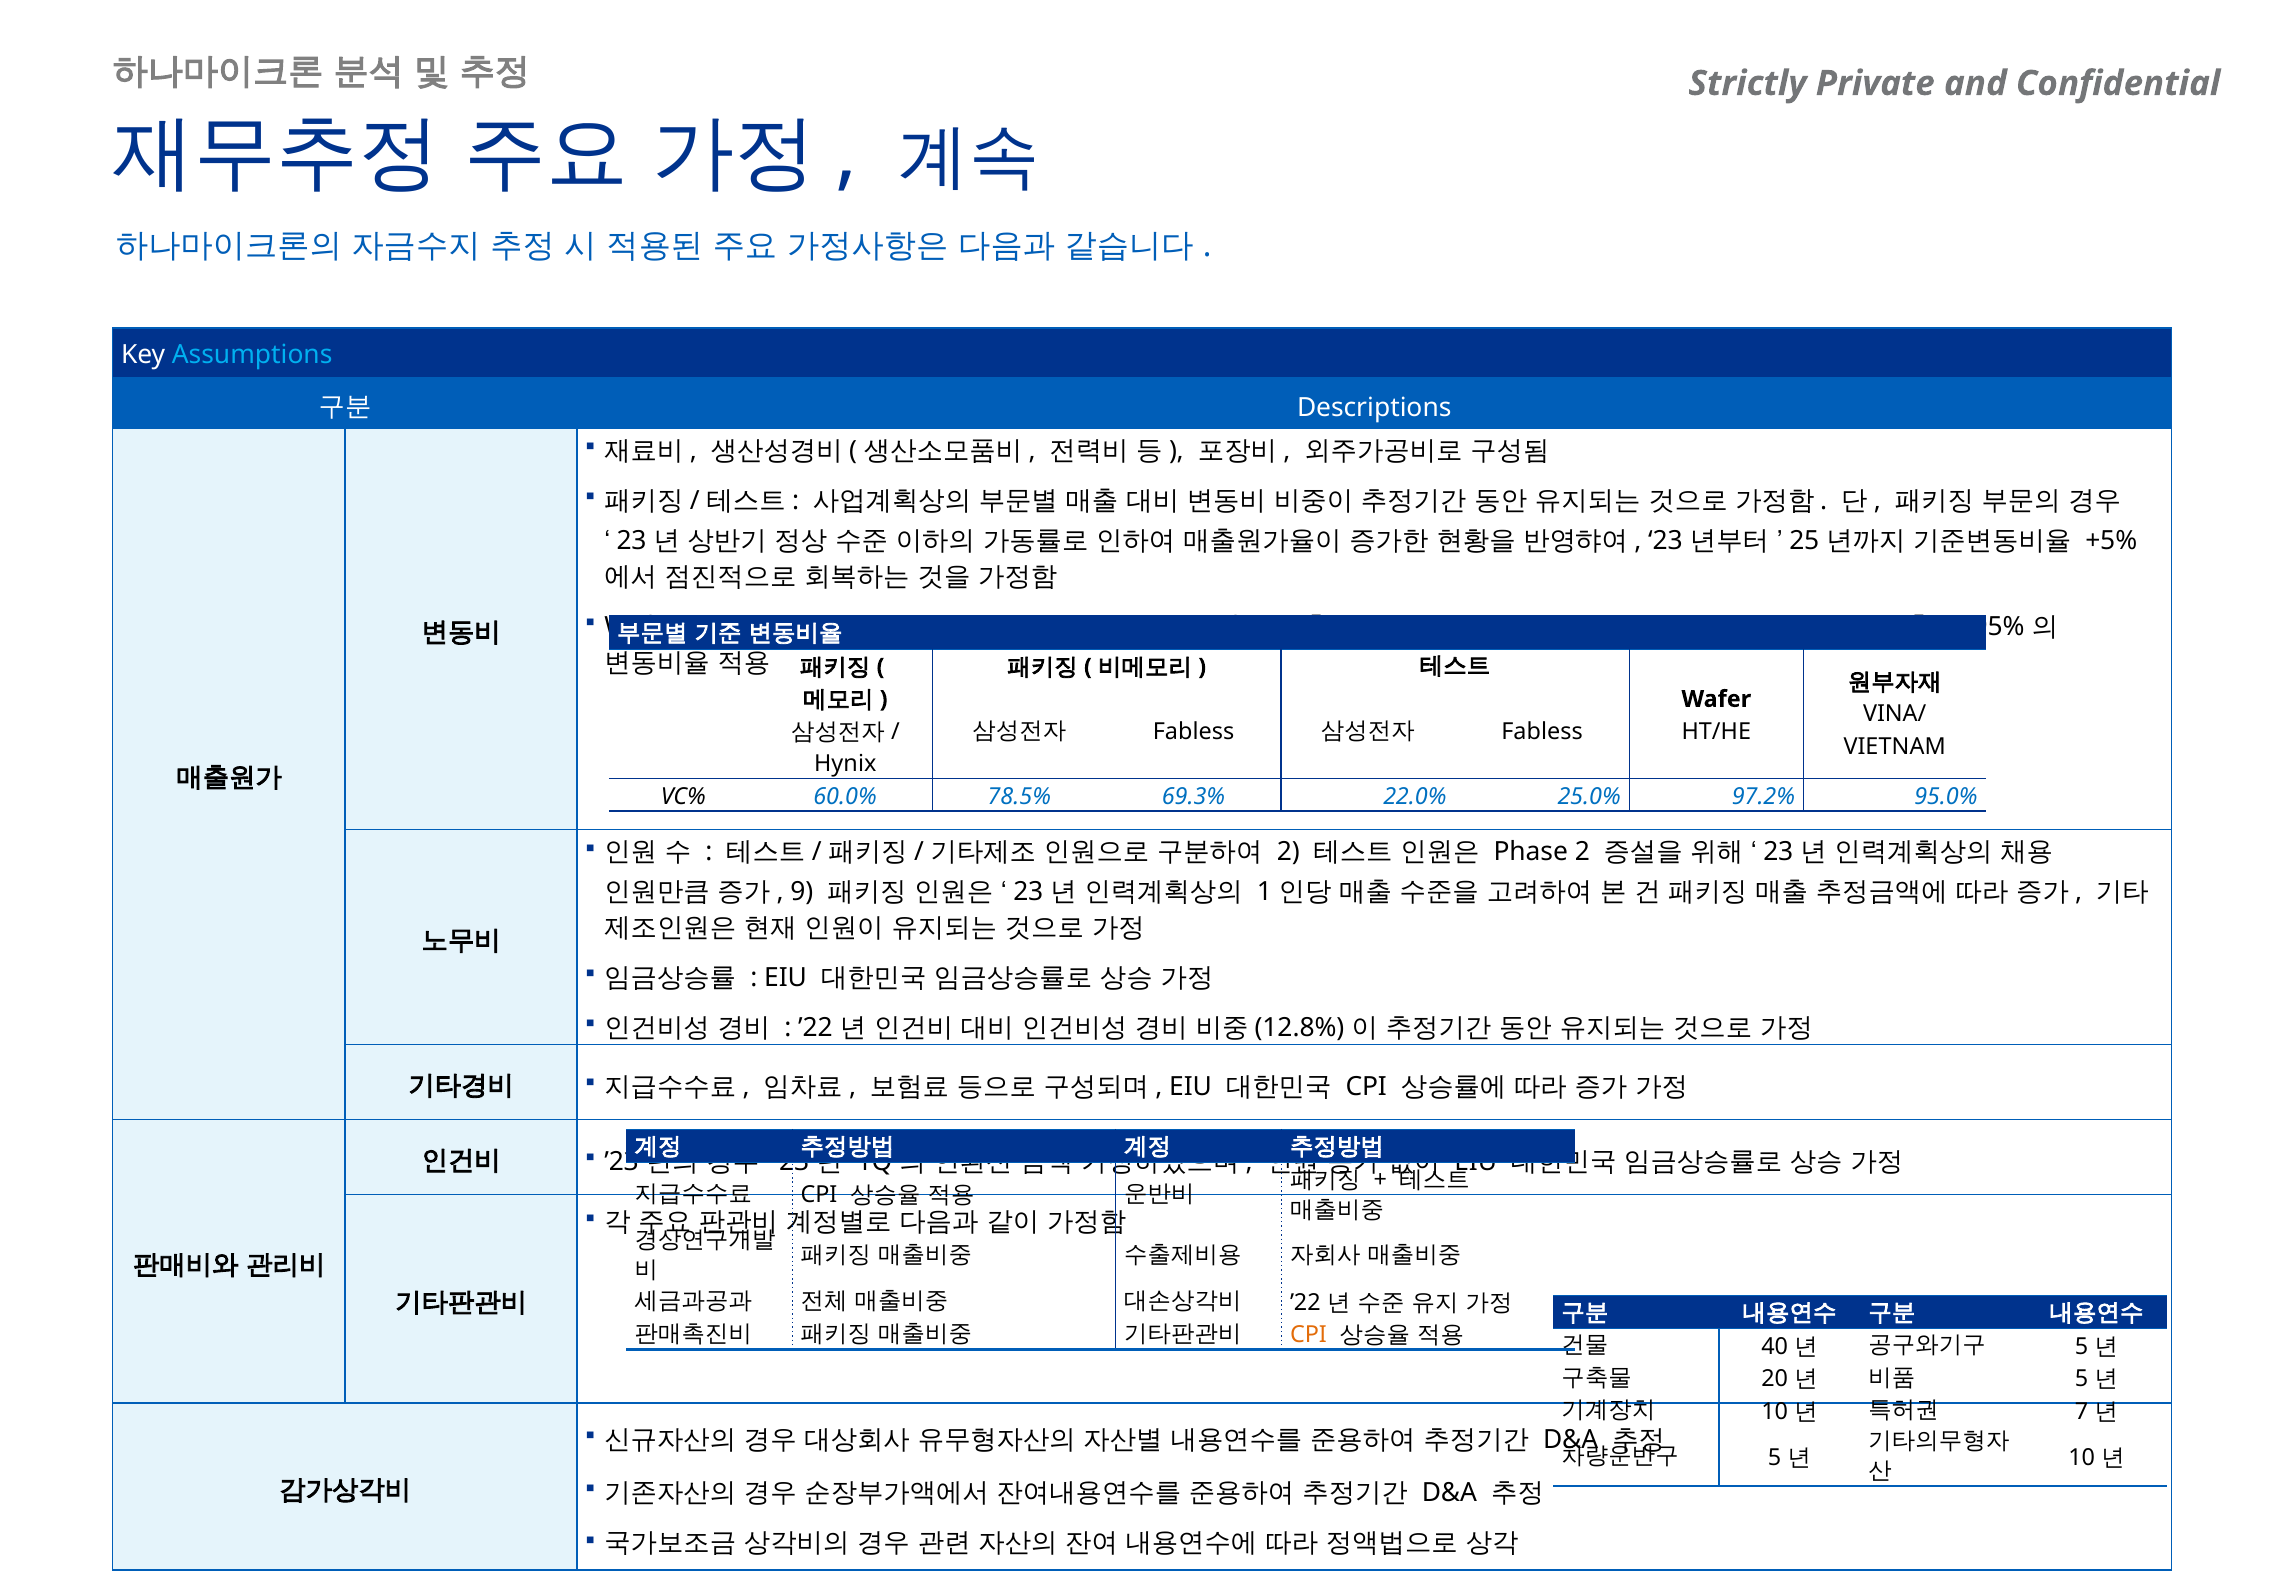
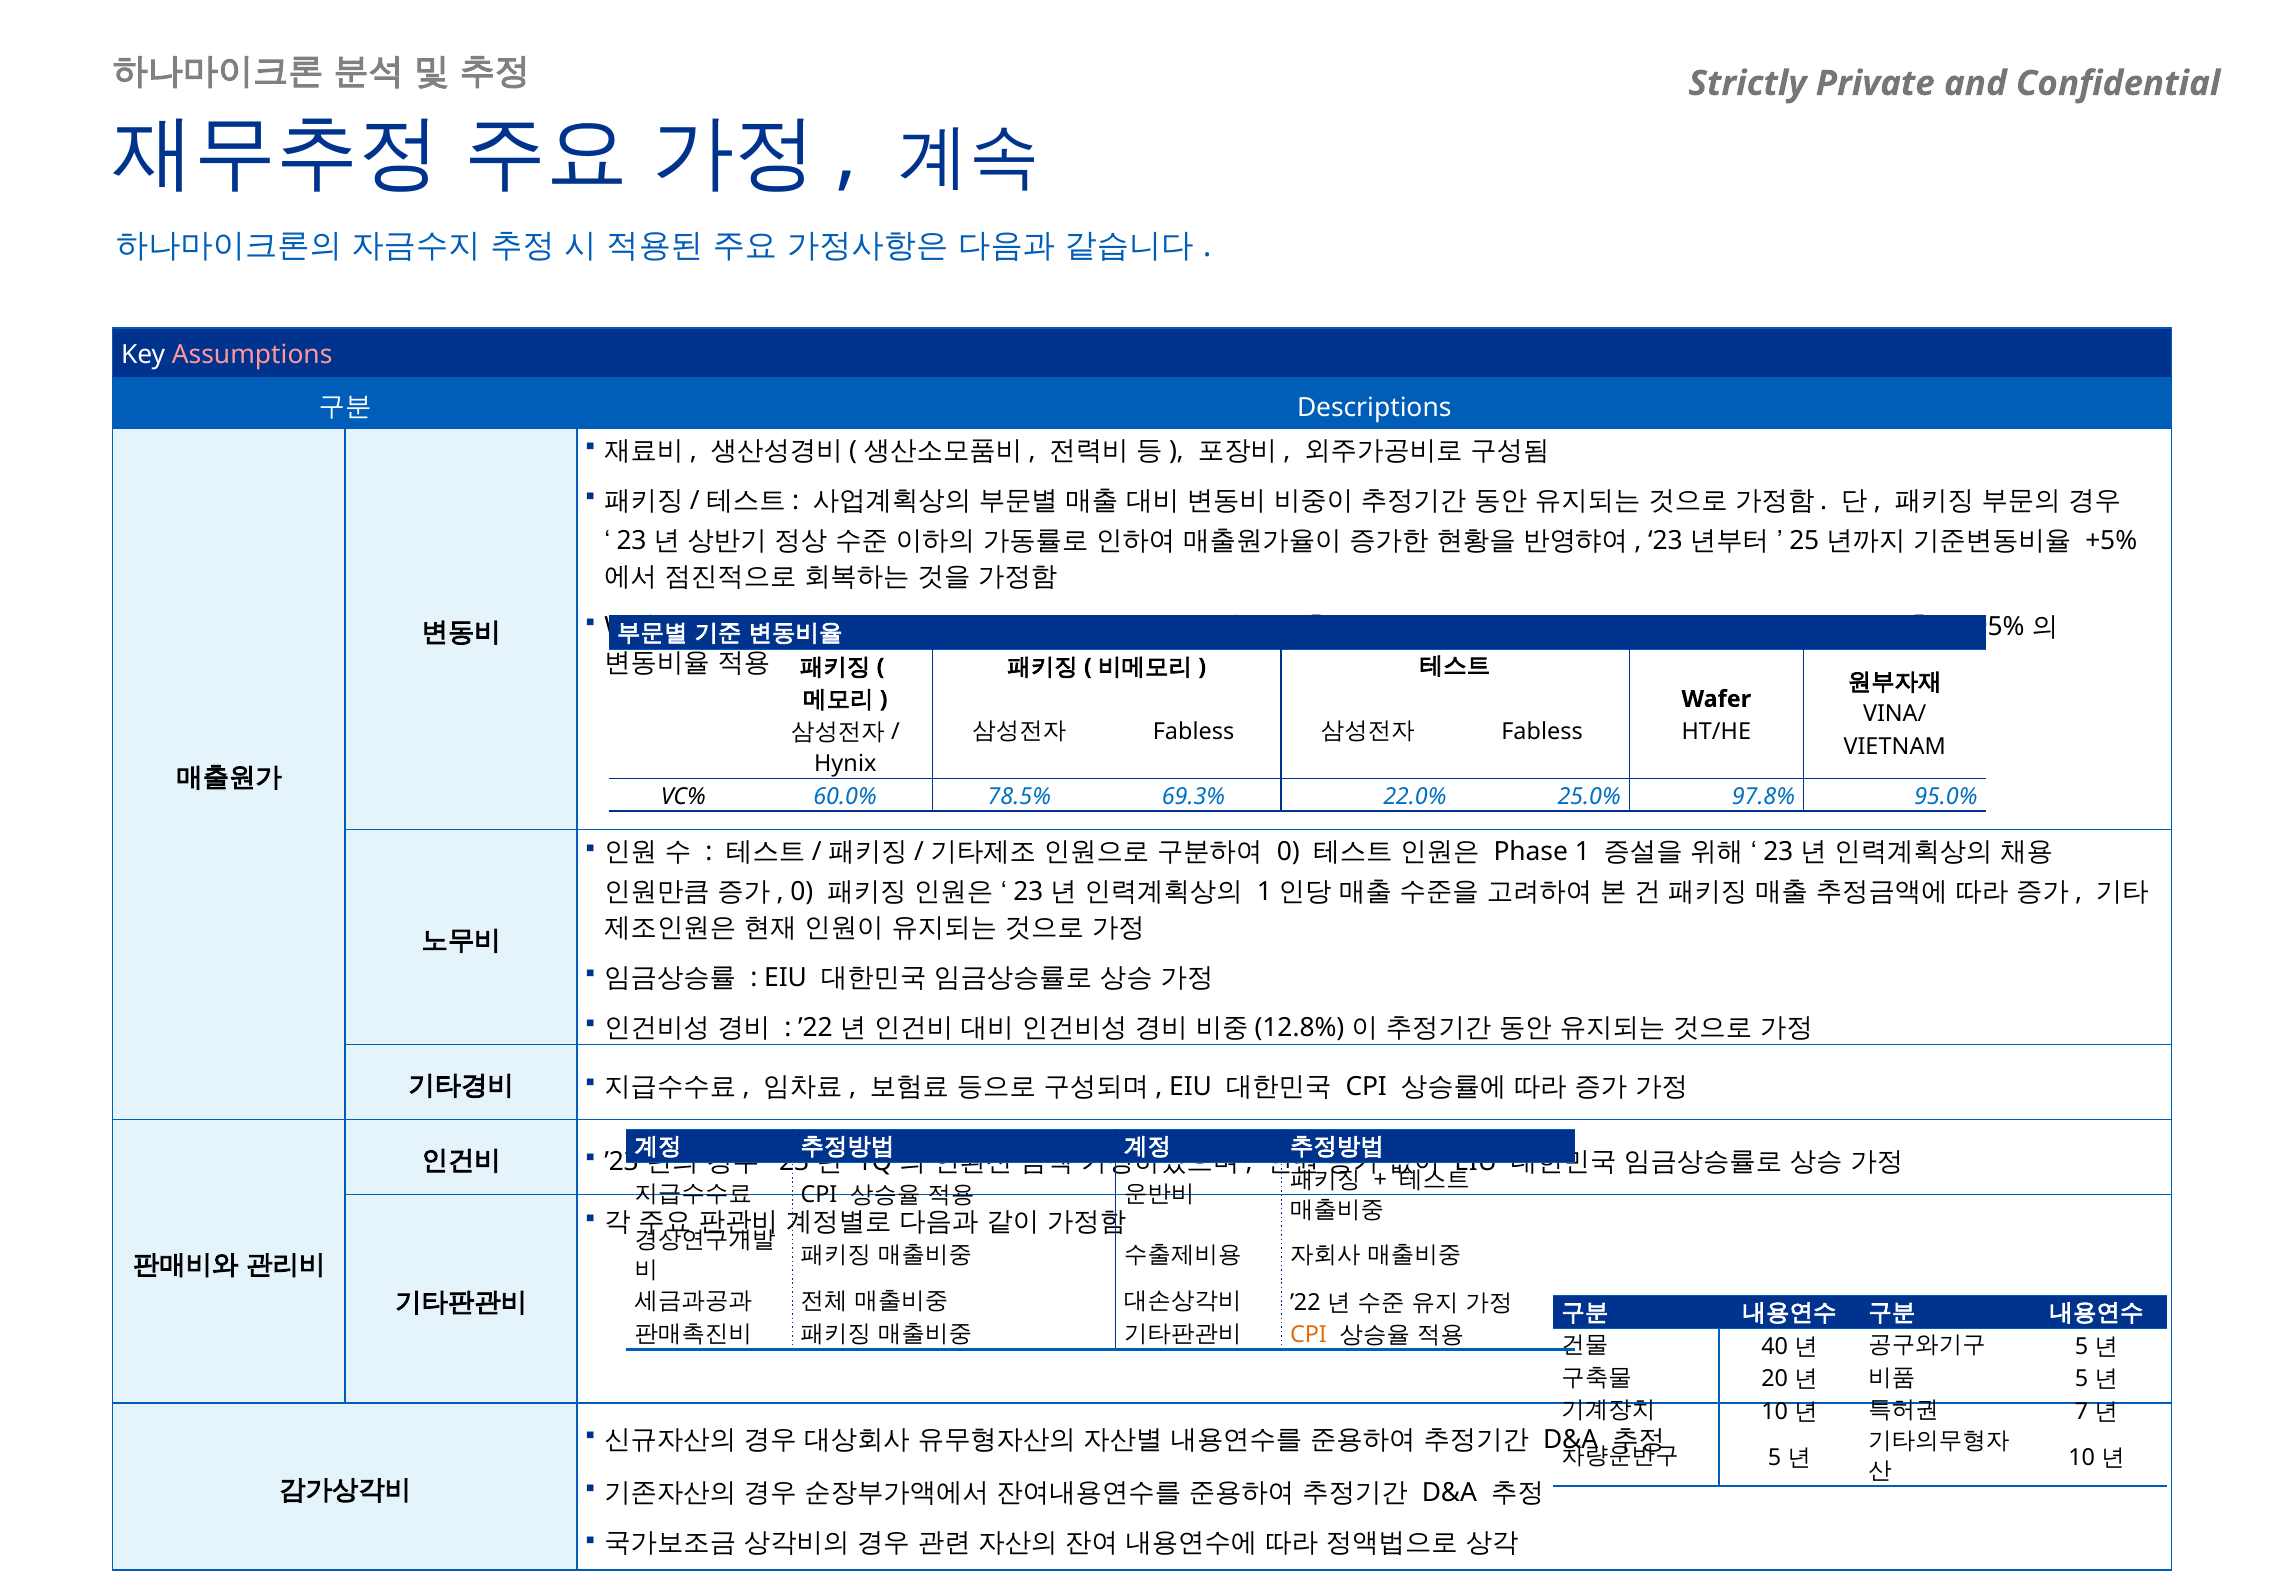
Assumptions colour: light blue -> pink (252, 354)
97.2%: 97.2% -> 97.8% (1763, 796)
2: 2 -> 0 (1288, 852)
Phase 2: 2 -> 1 (1582, 852)
9: 9 -> 0 (802, 891)
